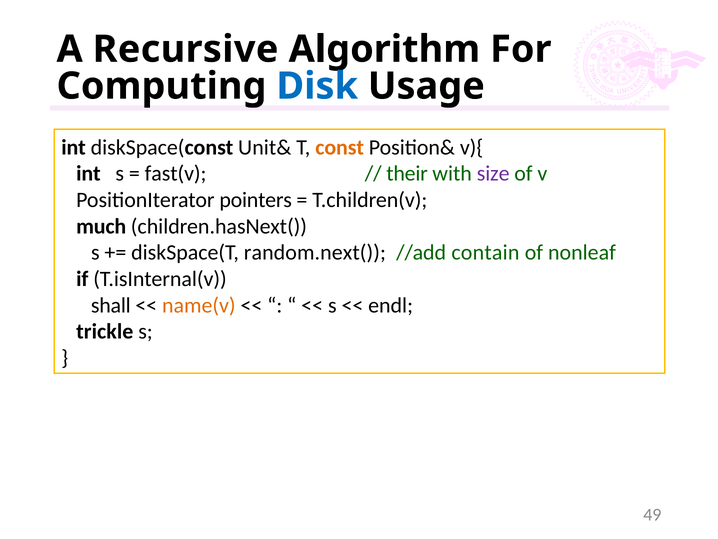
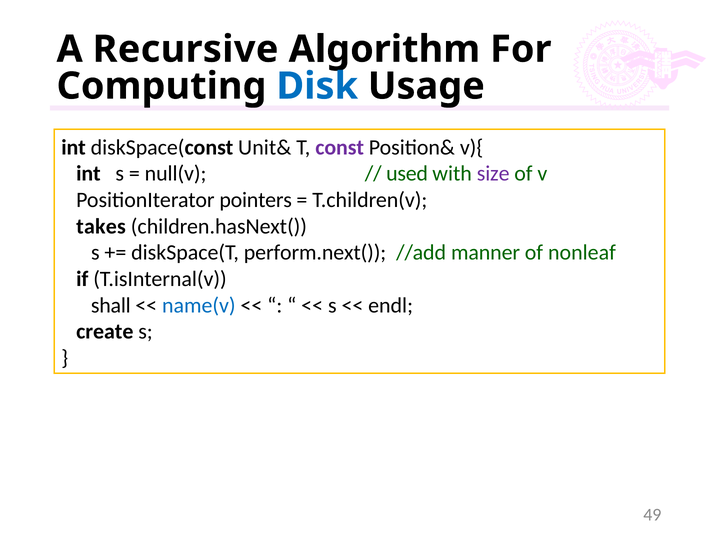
const colour: orange -> purple (340, 147)
fast(v: fast(v -> null(v (176, 173)
their: their -> used (407, 173)
much: much -> takes (101, 226)
random.next(: random.next( -> perform.next( (315, 252)
contain: contain -> manner (486, 252)
name(v colour: orange -> blue (199, 305)
trickle: trickle -> create (105, 331)
